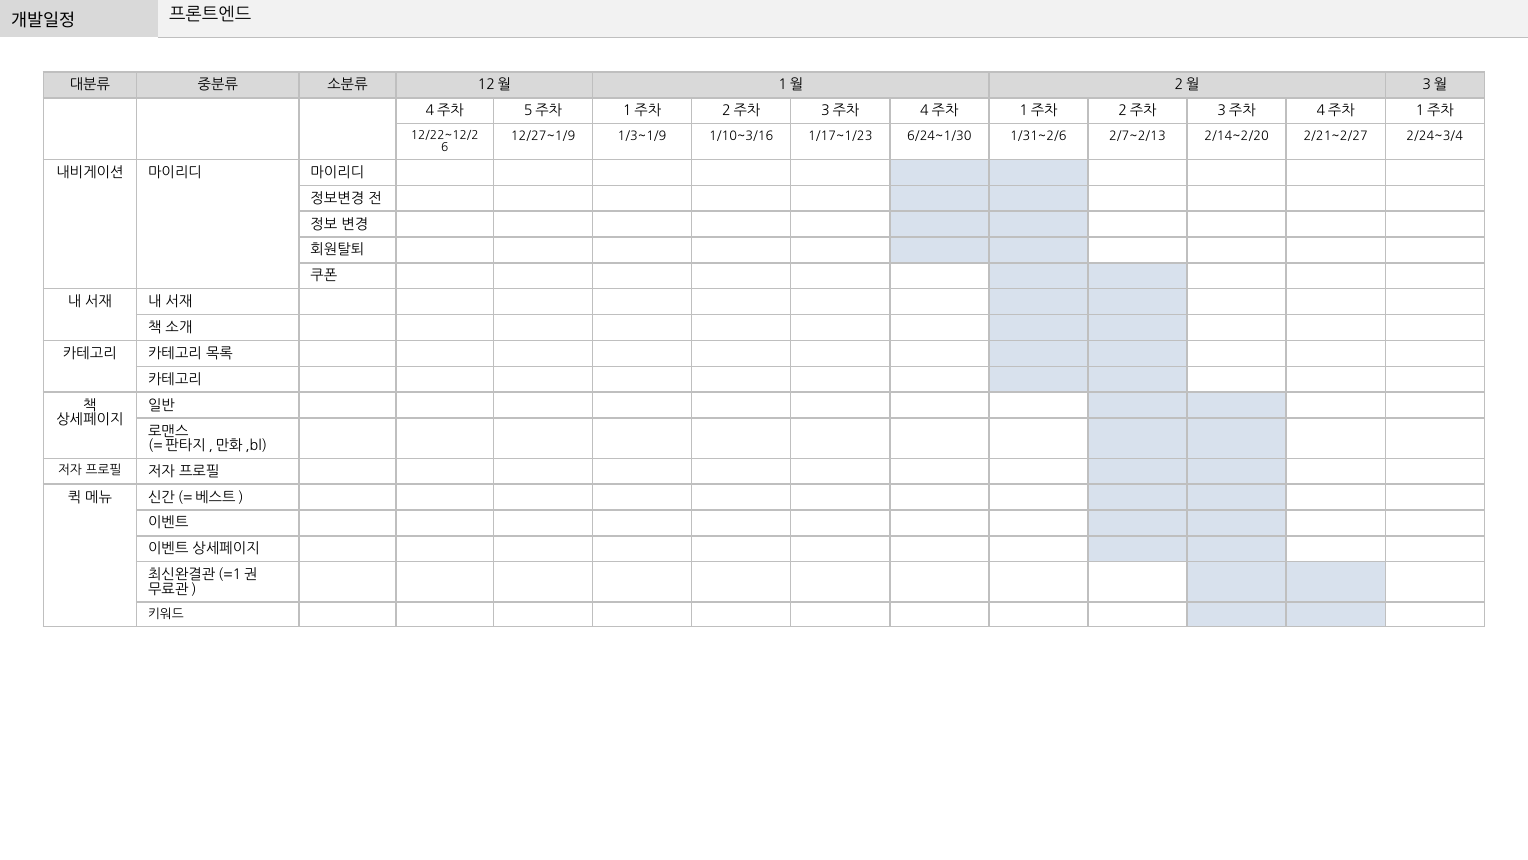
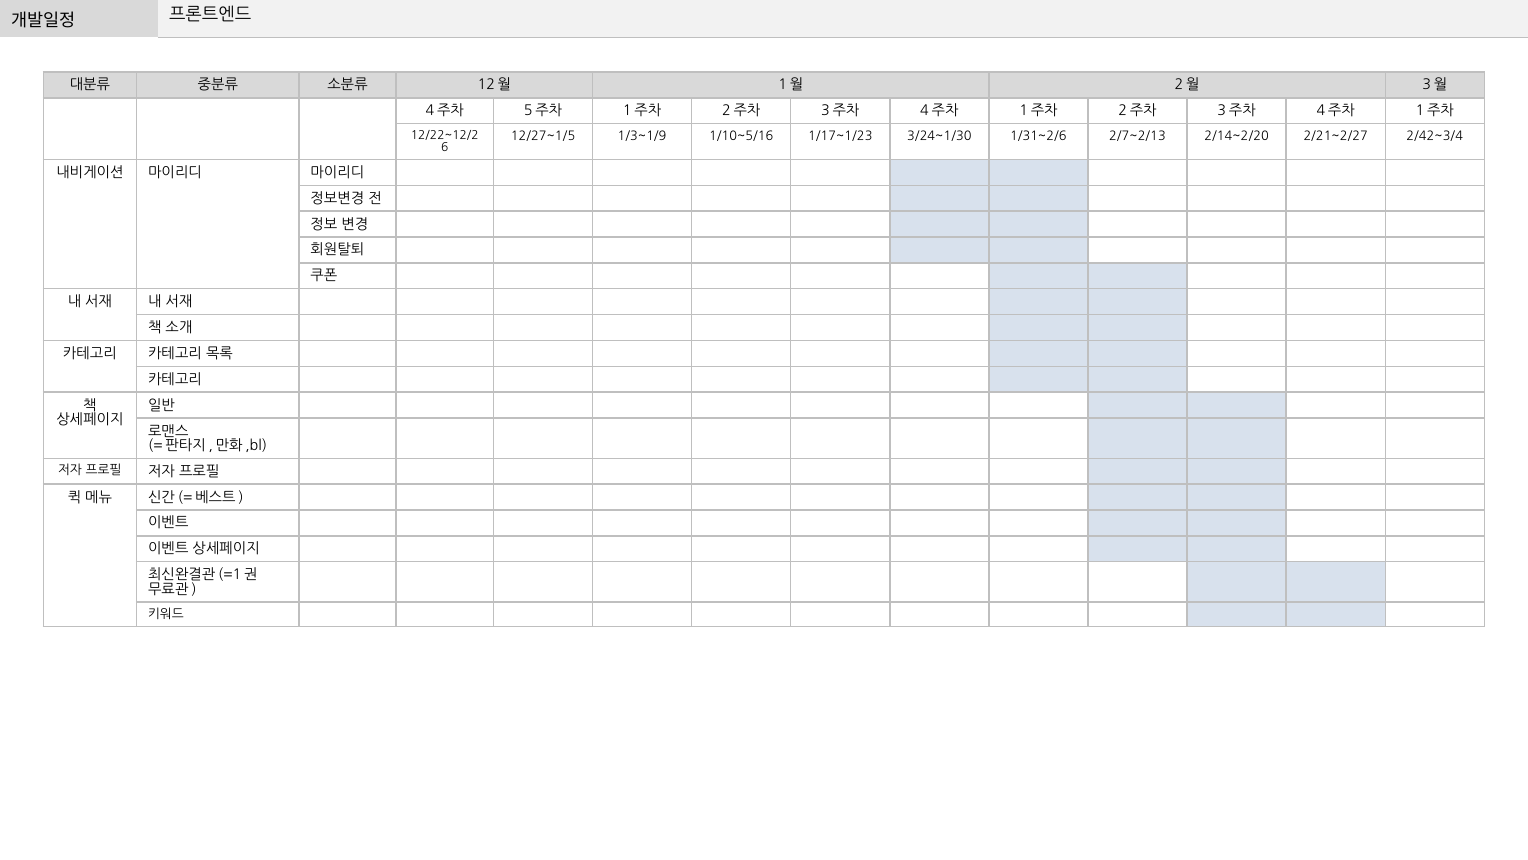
12/27~1/9: 12/27~1/9 -> 12/27~1/5 (543, 136)
1/10~3/16: 1/10~3/16 -> 1/10~5/16 (741, 136)
6/24~1/30: 6/24~1/30 -> 3/24~1/30 (939, 136)
2/24~3/4: 2/24~3/4 -> 2/42~3/4 (1435, 136)
